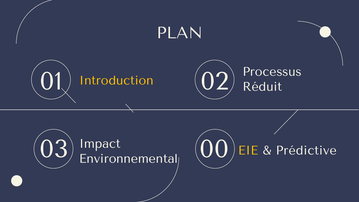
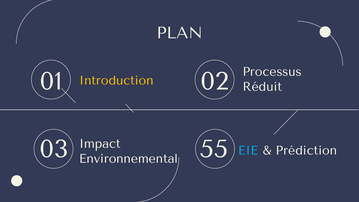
EIE colour: yellow -> light blue (248, 150)
Prédictive: Prédictive -> Prédiction (306, 150)
00: 00 -> 55 (214, 149)
